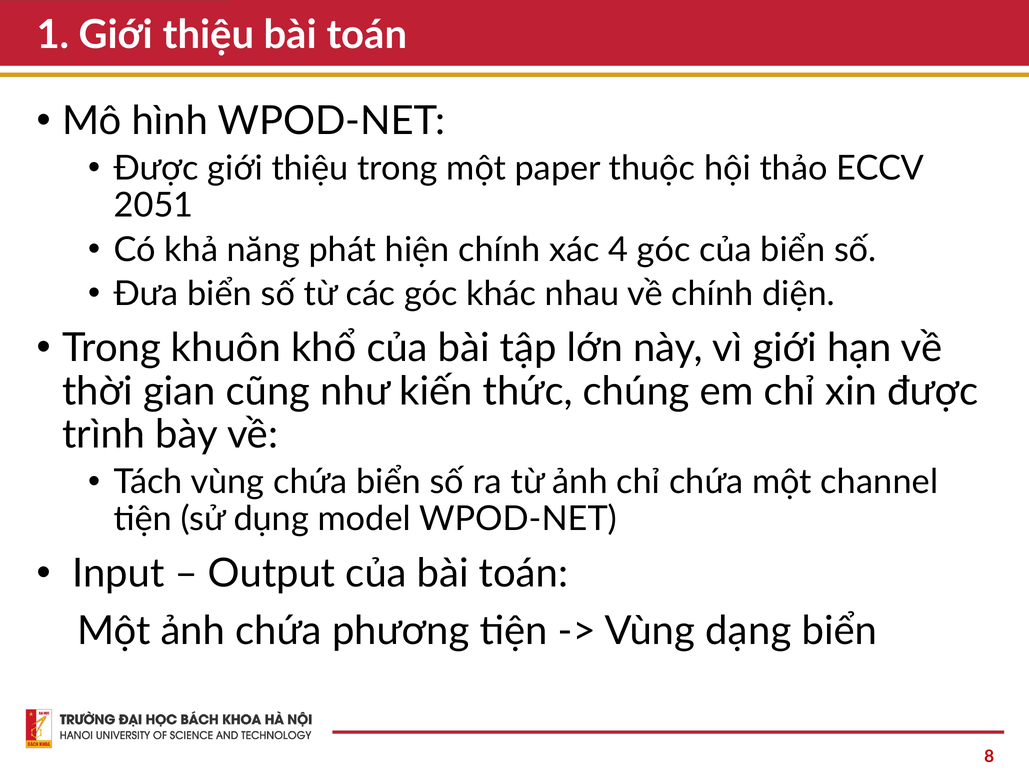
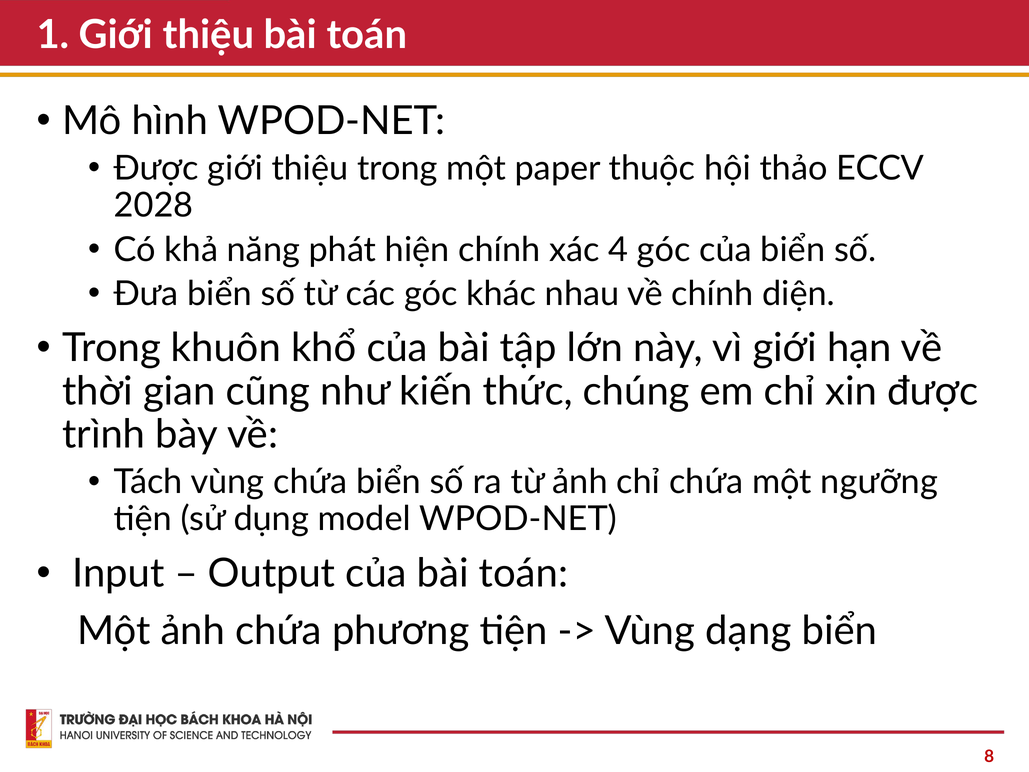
2051: 2051 -> 2028 (154, 205)
channel: channel -> ngưỡng (879, 482)
